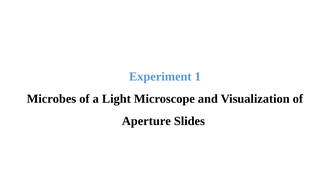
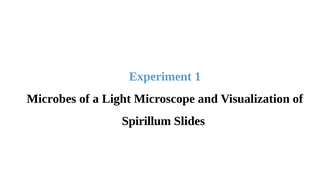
Aperture: Aperture -> Spirillum (146, 121)
